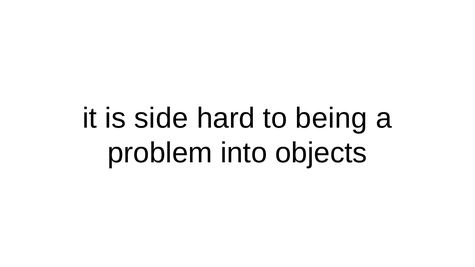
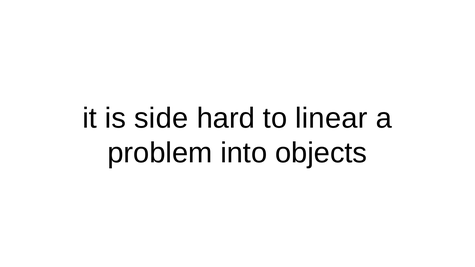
being: being -> linear (331, 118)
